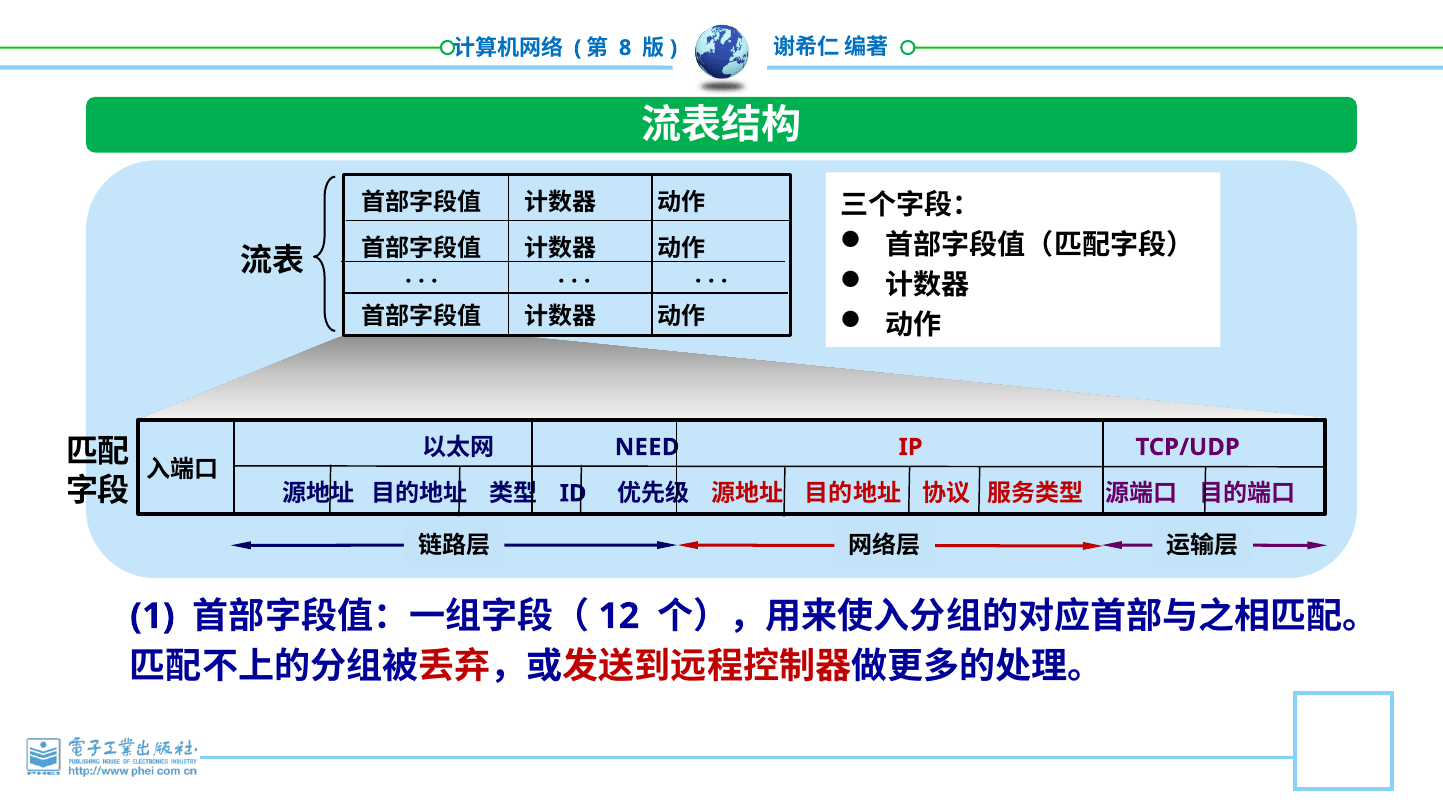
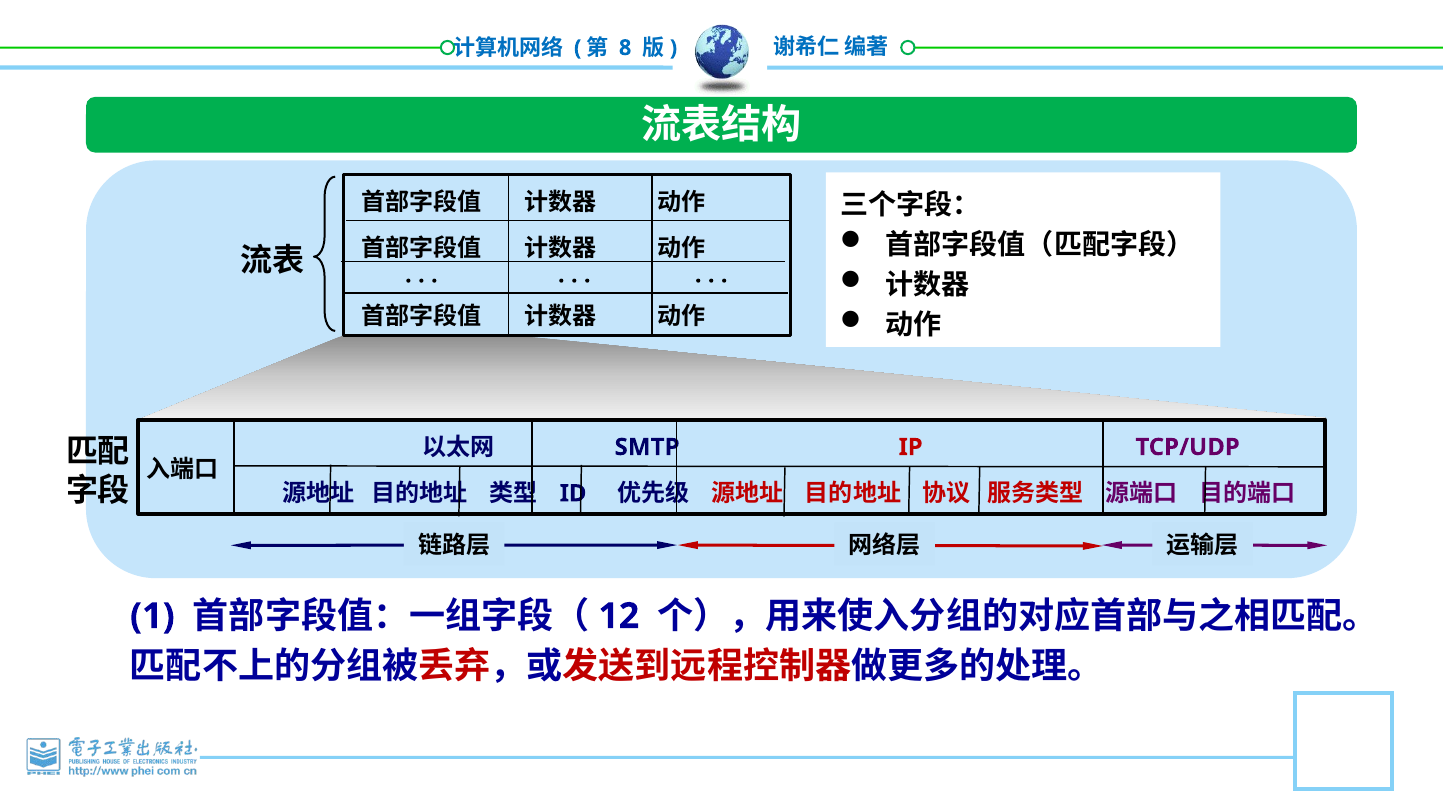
NEED: NEED -> SMTP (647, 448)
